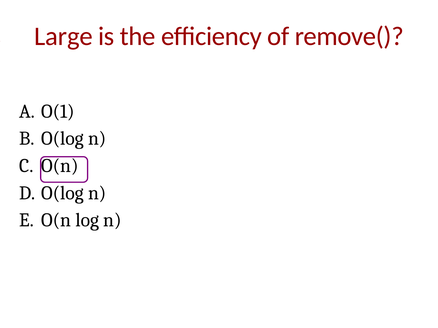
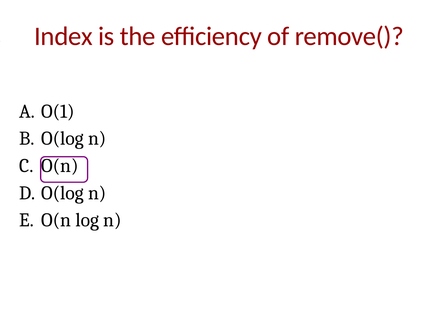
Large: Large -> Index (63, 37)
